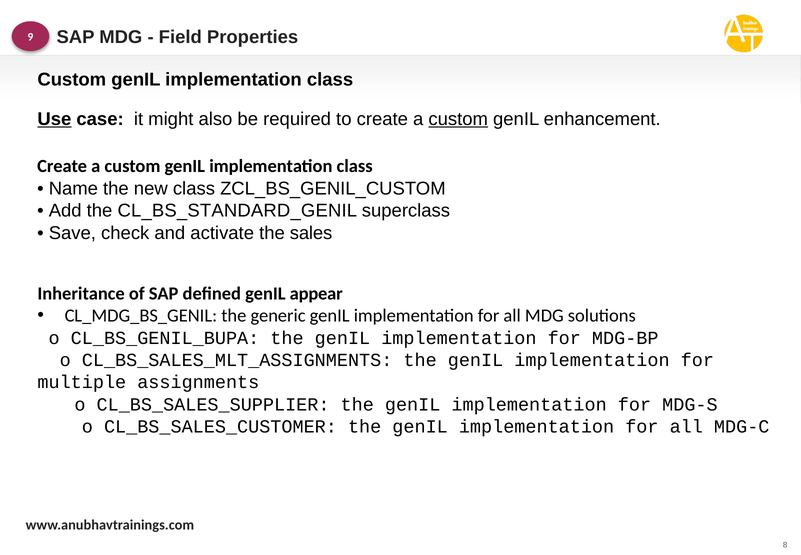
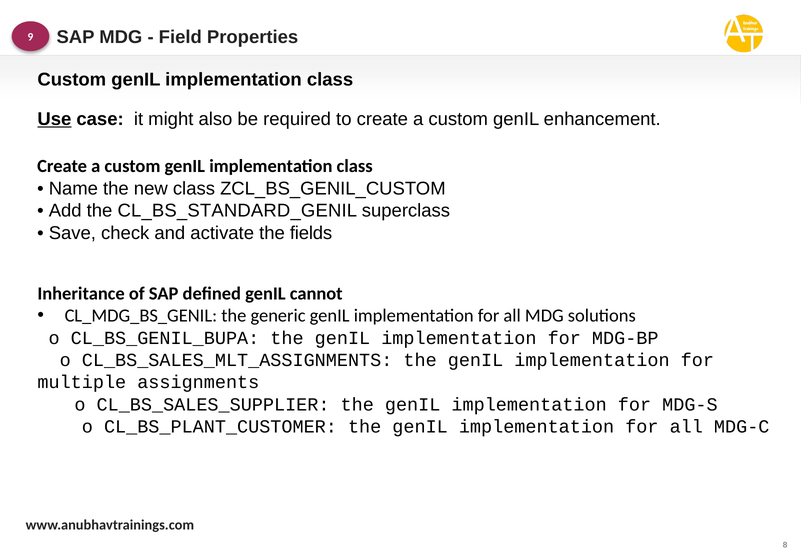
custom underline: present -> none (458, 119)
sales: sales -> fields (311, 233)
appear: appear -> cannot (316, 293)
CL_BS_SALES_CUSTOMER: CL_BS_SALES_CUSTOMER -> CL_BS_PLANT_CUSTOMER (220, 426)
